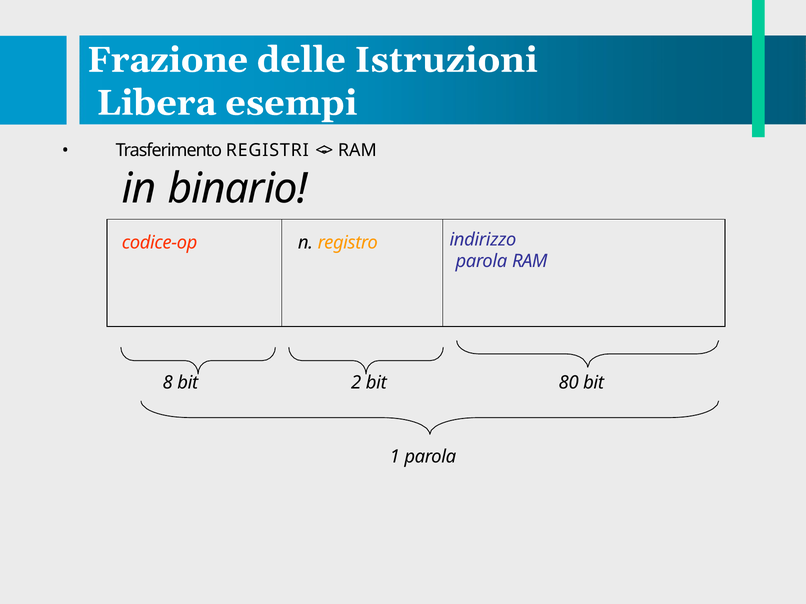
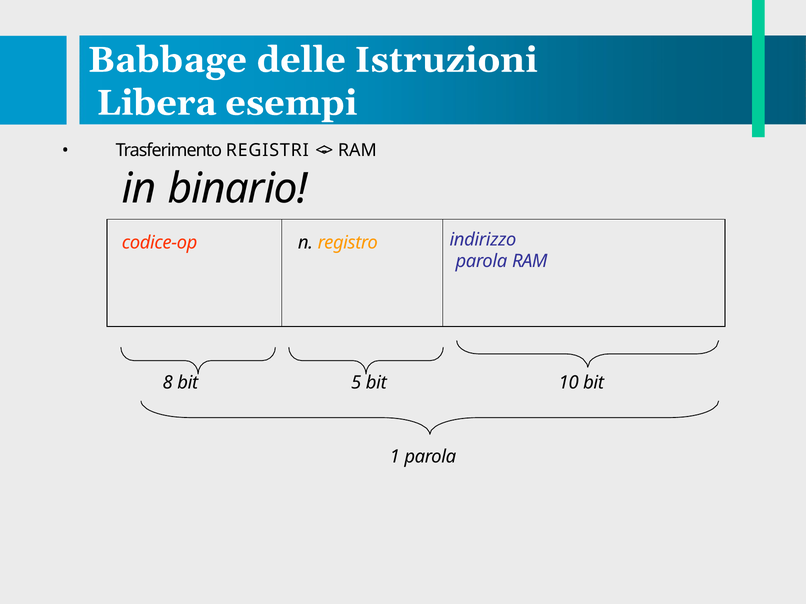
Frazione: Frazione -> Babbage (167, 60)
2: 2 -> 5 (356, 383)
80: 80 -> 10 (569, 383)
